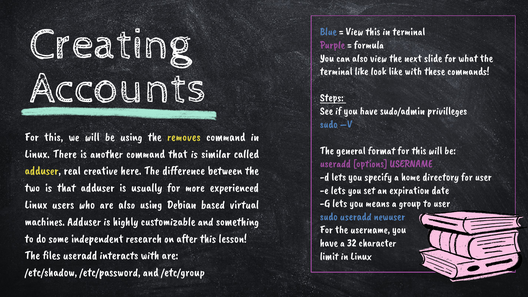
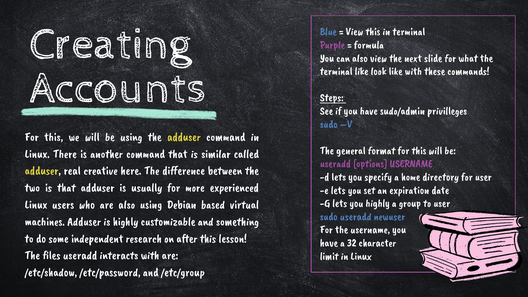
the removes: removes -> adduser (184, 137)
you means: means -> highly (378, 203)
